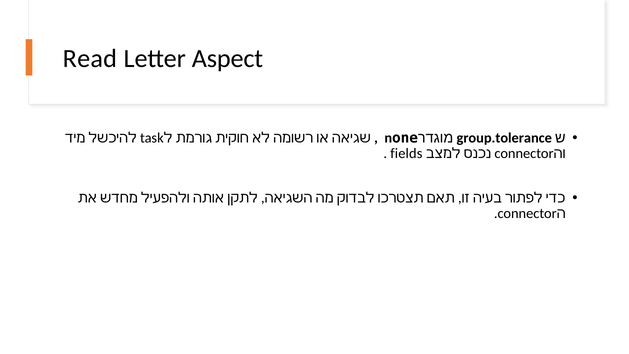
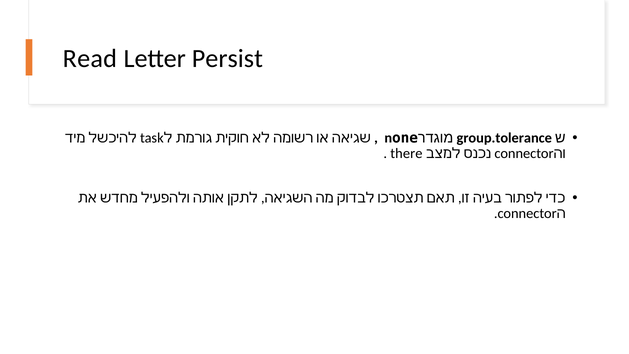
Aspect: Aspect -> Persist (227, 59)
fields: fields -> there (406, 154)
